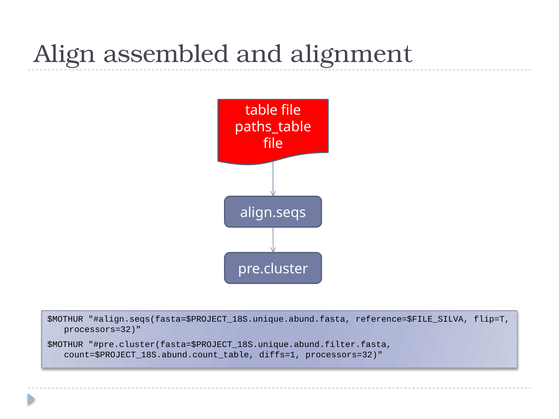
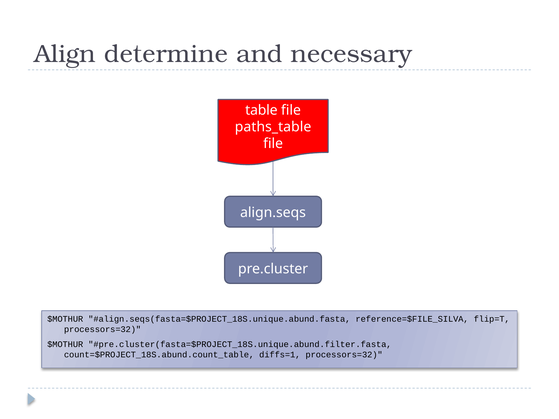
assembled: assembled -> determine (166, 54)
alignment: alignment -> necessary (351, 54)
